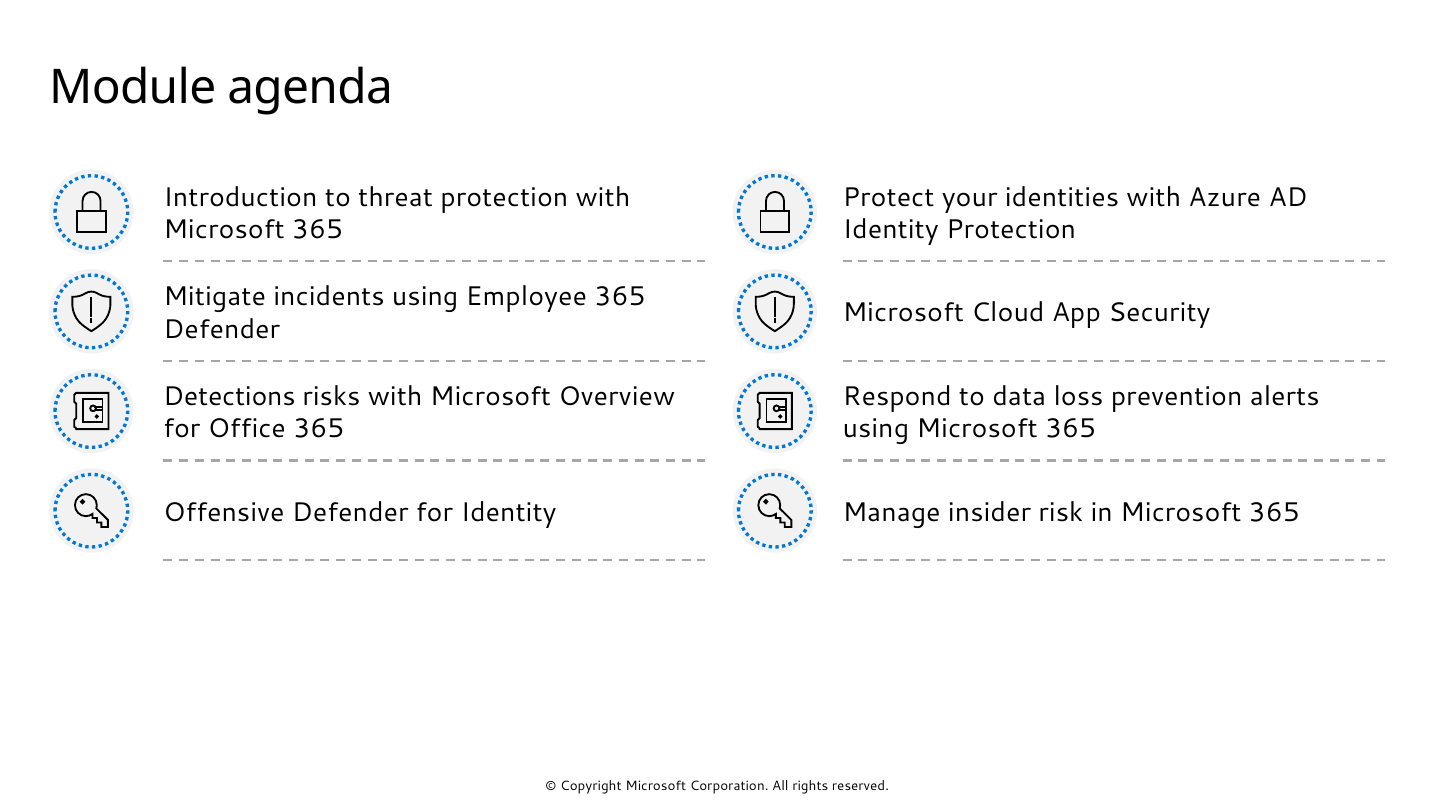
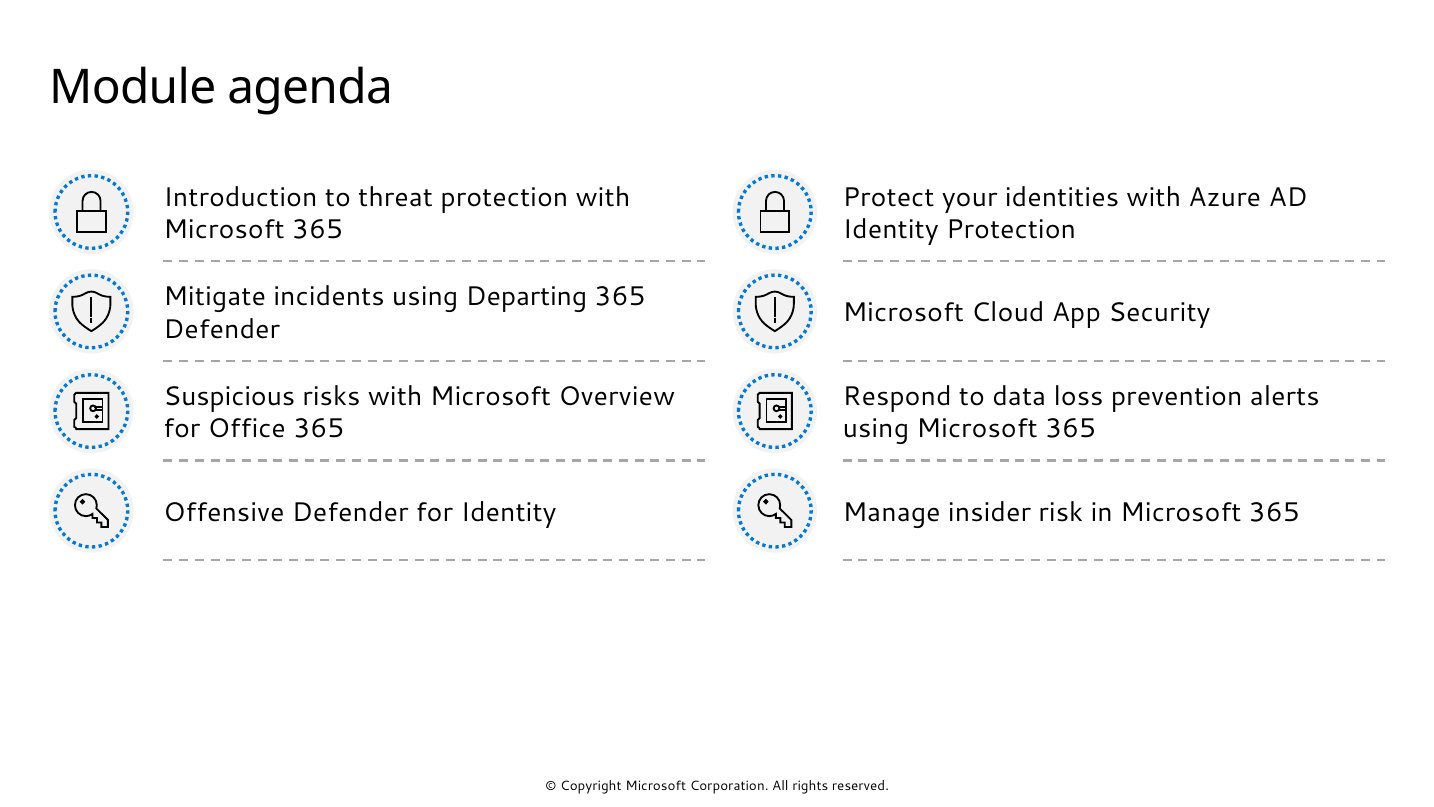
Employee: Employee -> Departing (527, 297)
Detections: Detections -> Suspicious (229, 396)
